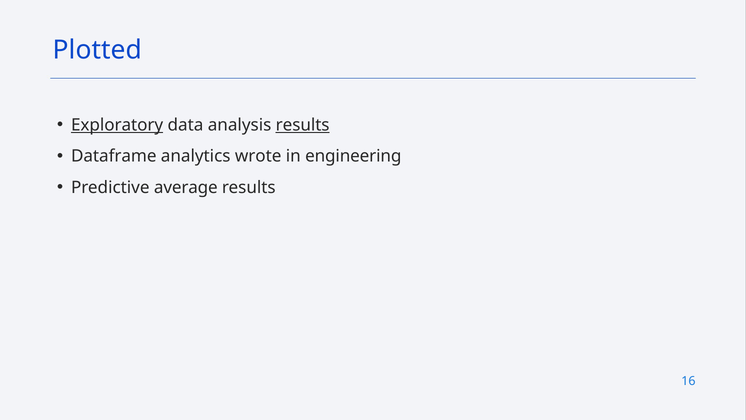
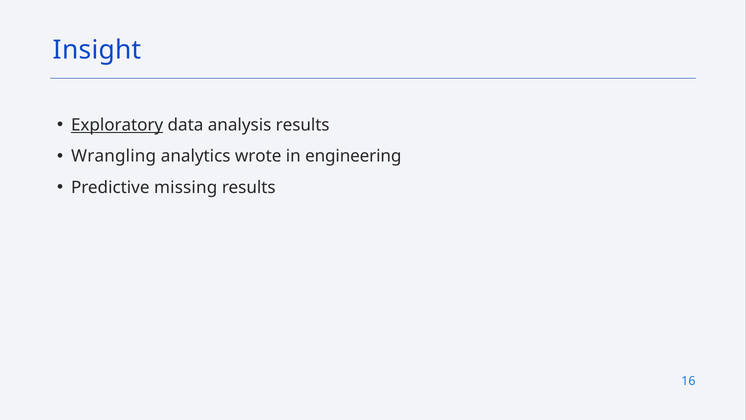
Plotted: Plotted -> Insight (97, 50)
results underline: present -> none (303, 125)
Dataframe: Dataframe -> Wrangling (114, 156)
average: average -> missing (186, 188)
